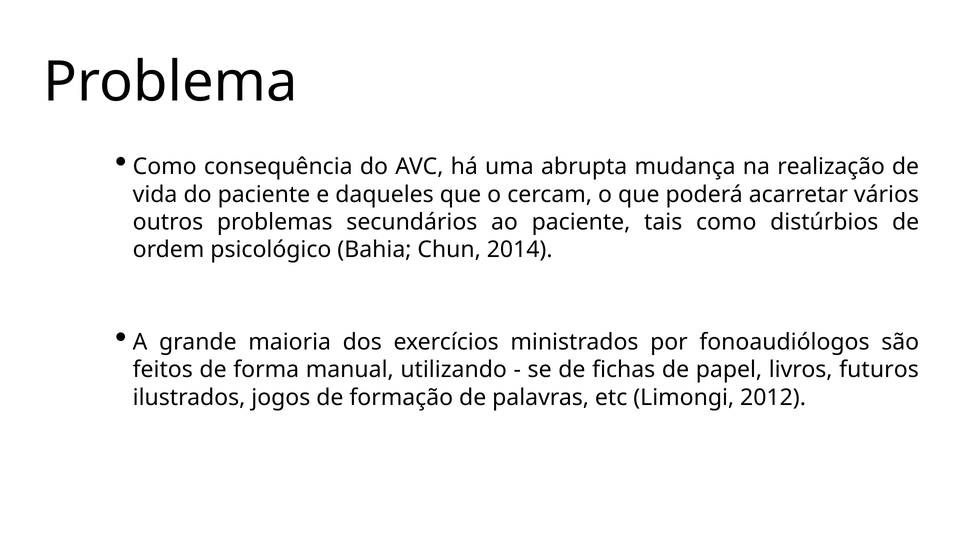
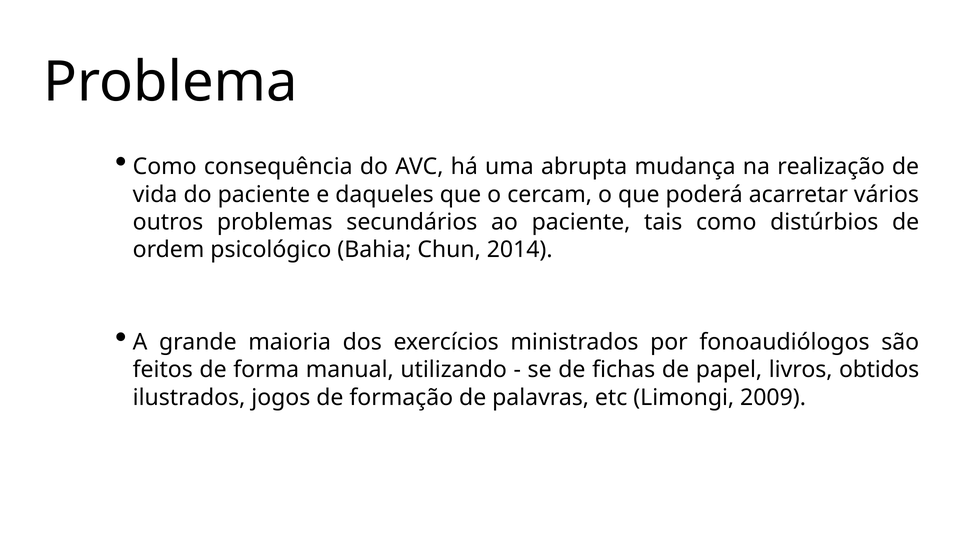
futuros: futuros -> obtidos (879, 370)
2012: 2012 -> 2009 (773, 398)
